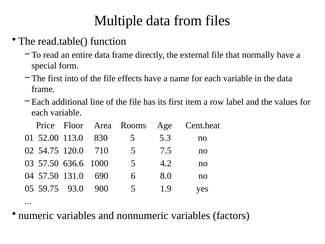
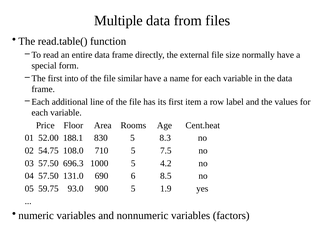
that: that -> size (233, 55)
effects: effects -> similar (130, 78)
113.0: 113.0 -> 188.1 (73, 138)
5.3: 5.3 -> 8.3 (165, 138)
120.0: 120.0 -> 108.0 (73, 150)
636.6: 636.6 -> 696.3 (73, 163)
8.0: 8.0 -> 8.5 (166, 176)
